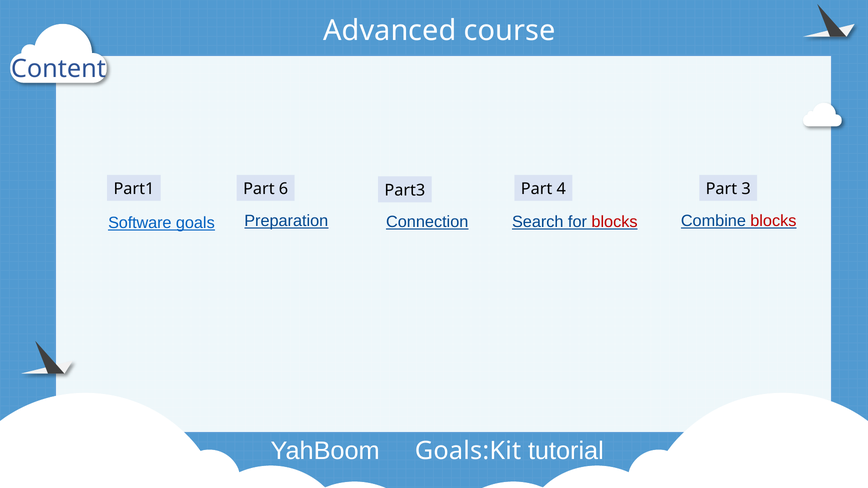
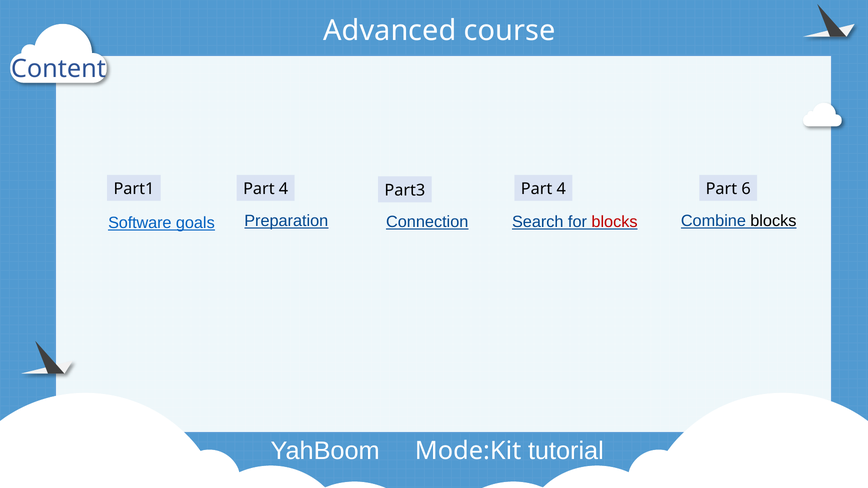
6: 6 -> 4 (284, 189)
3: 3 -> 6 (746, 189)
blocks colour: red -> black (773, 221)
Goals:Kit: Goals:Kit -> Mode:Kit (468, 451)
